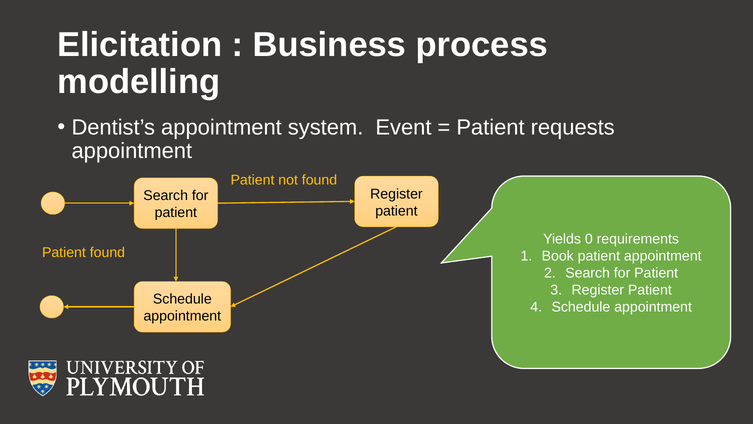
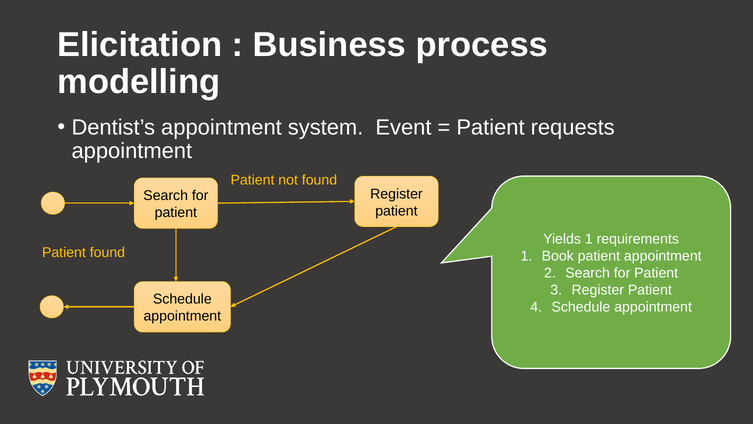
Yields 0: 0 -> 1 (589, 239)
